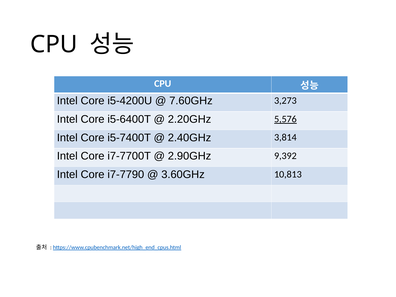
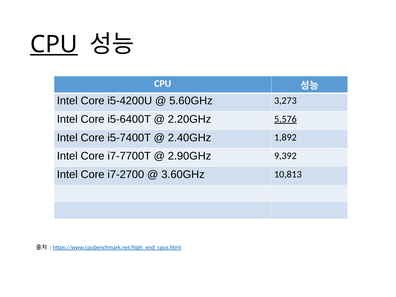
CPU underline: none -> present (54, 44)
7.60GHz: 7.60GHz -> 5.60GHz (191, 101)
3,814: 3,814 -> 1,892 (285, 137)
i7-7790: i7-7790 -> i7-2700 (126, 174)
